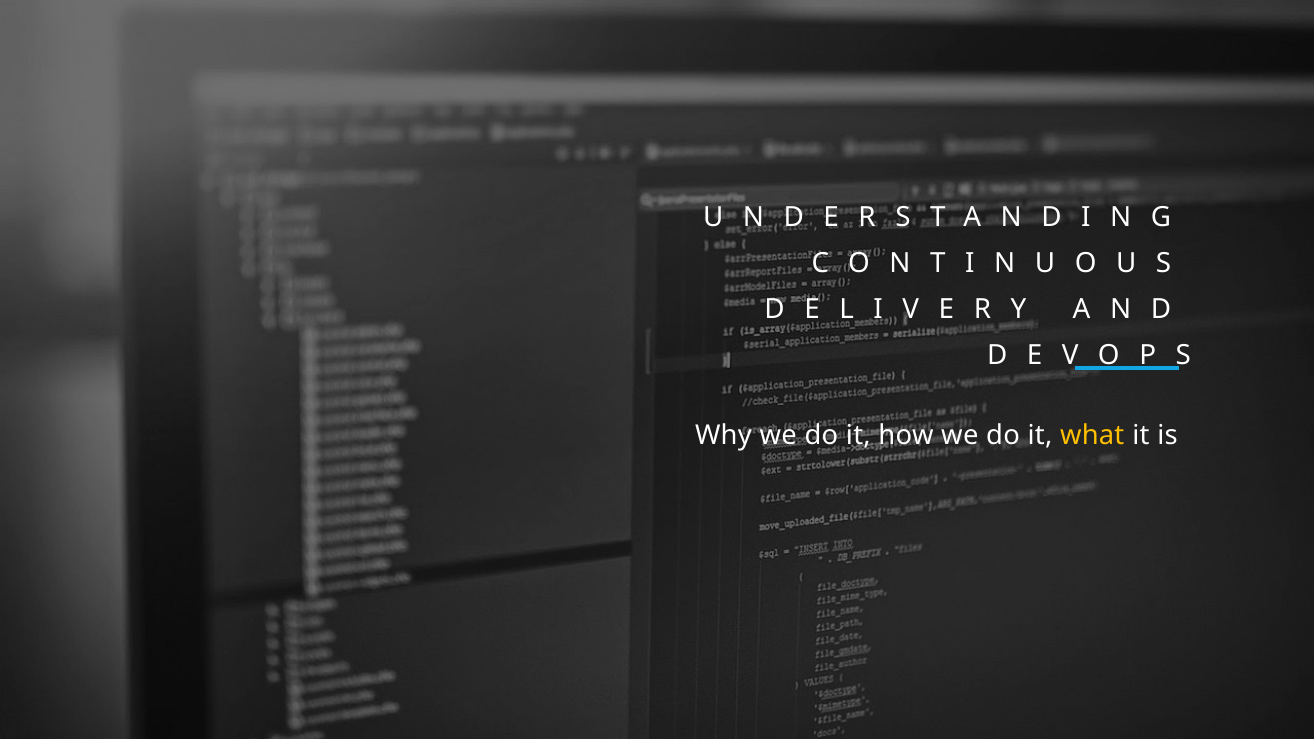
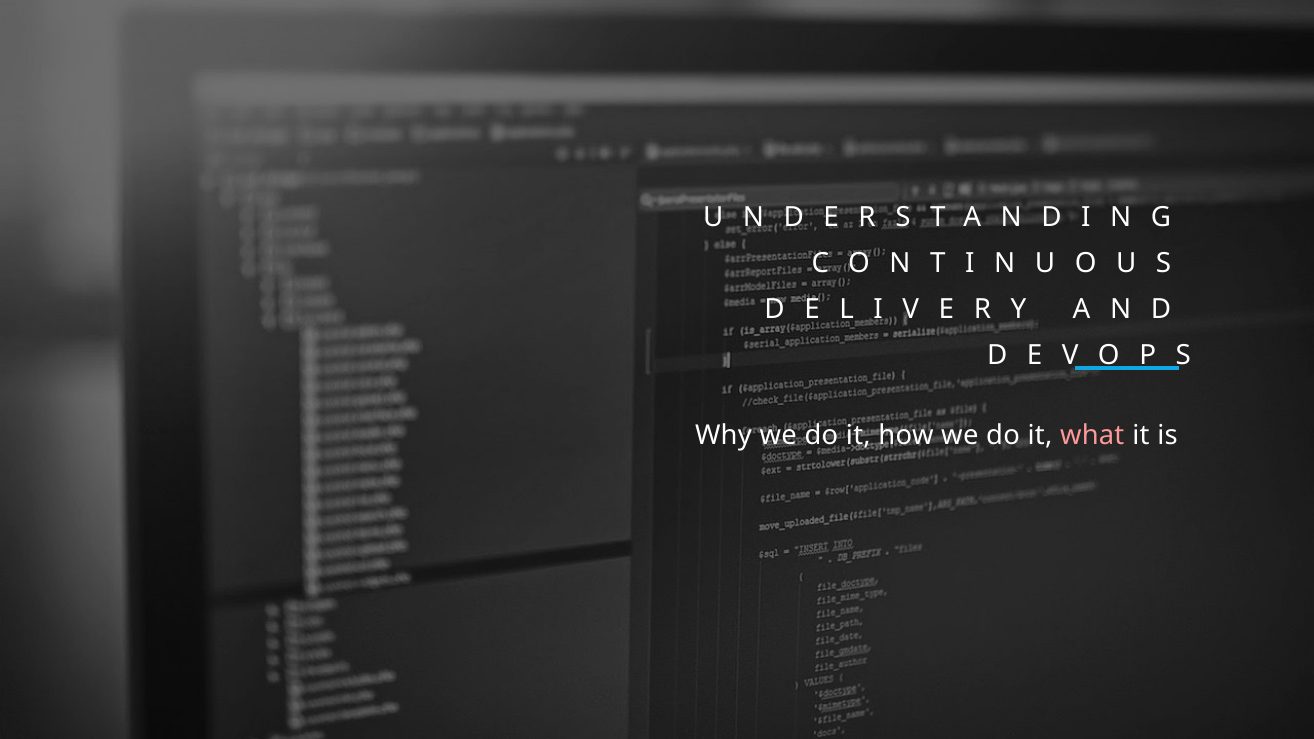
what colour: yellow -> pink (1092, 435)
